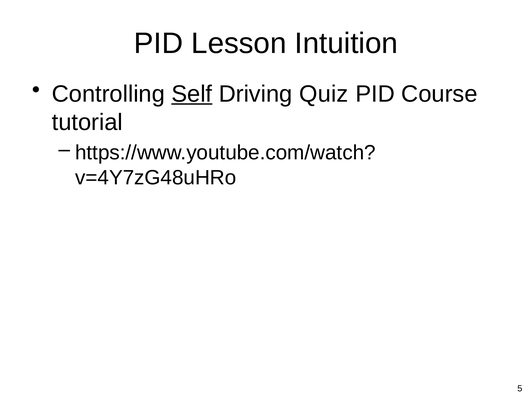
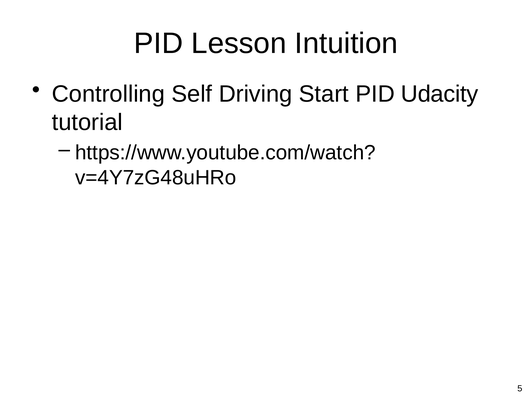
Self underline: present -> none (192, 94)
Quiz: Quiz -> Start (324, 94)
Course: Course -> Udacity (440, 94)
